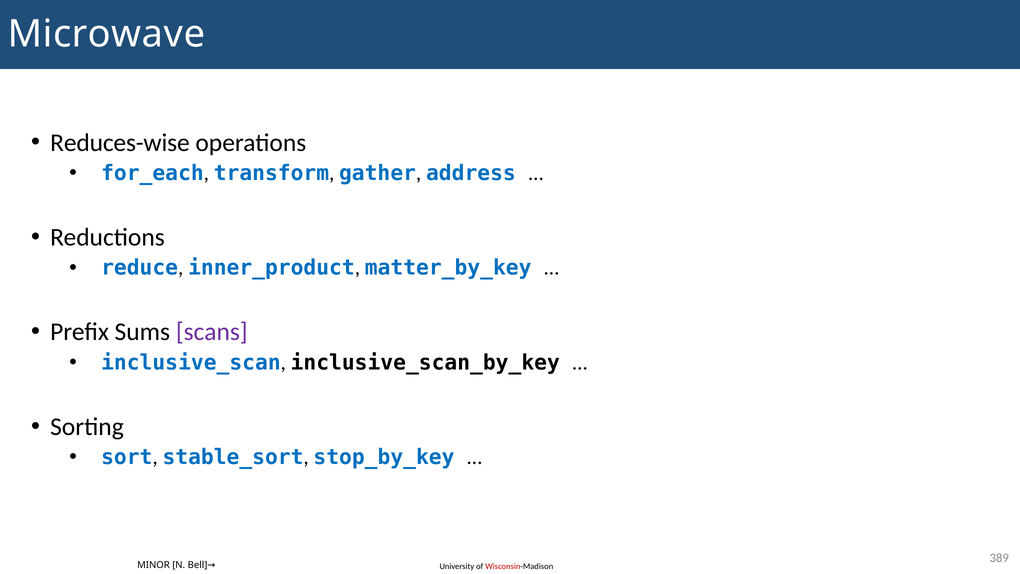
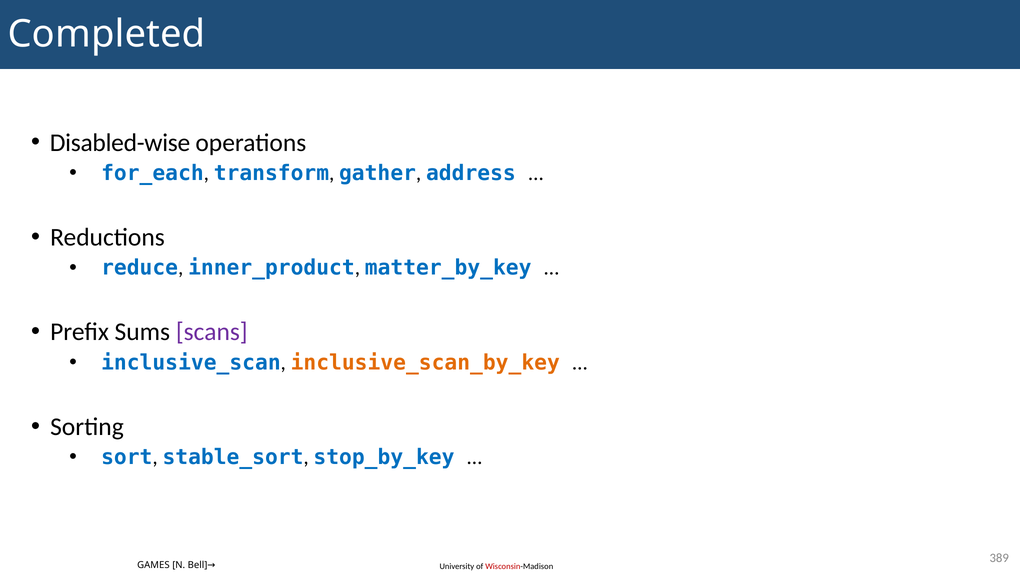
Microwave: Microwave -> Completed (107, 34)
Reduces-wise: Reduces-wise -> Disabled-wise (120, 143)
inclusive_scan_by_key colour: black -> orange (425, 362)
MINOR: MINOR -> GAMES (153, 565)
